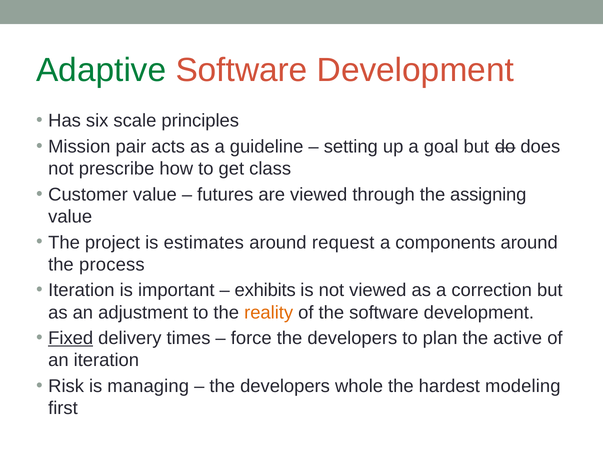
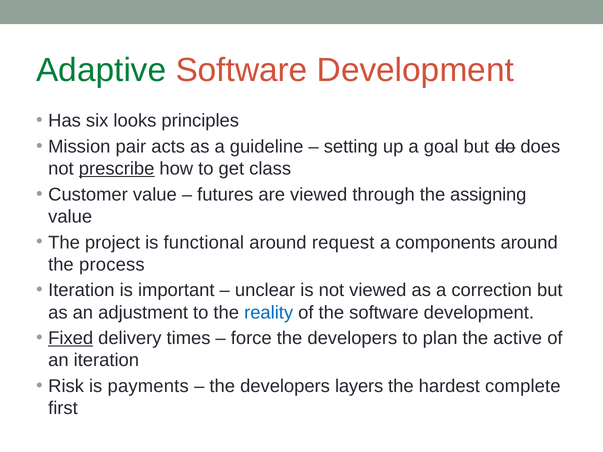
scale: scale -> looks (135, 121)
prescribe underline: none -> present (117, 169)
estimates: estimates -> functional (204, 243)
exhibits: exhibits -> unclear (265, 291)
reality colour: orange -> blue (269, 313)
managing: managing -> payments (148, 386)
whole: whole -> layers (359, 386)
modeling: modeling -> complete (523, 386)
